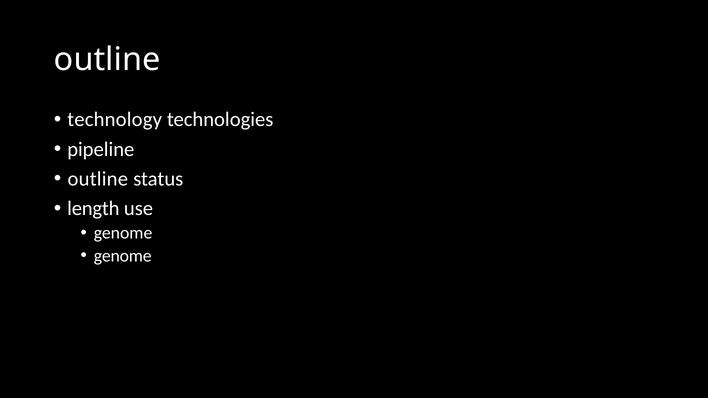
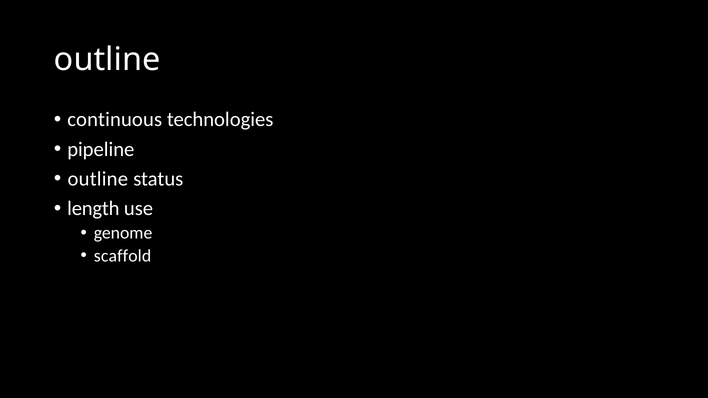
technology: technology -> continuous (115, 120)
genome: genome -> scaffold (123, 256)
